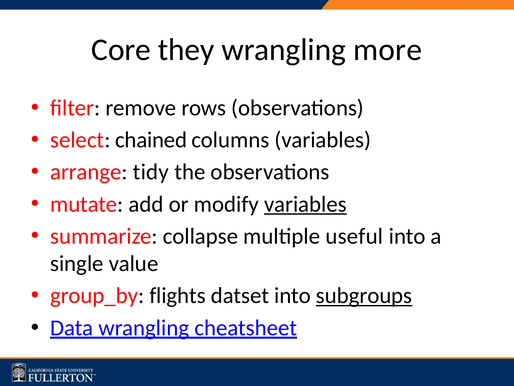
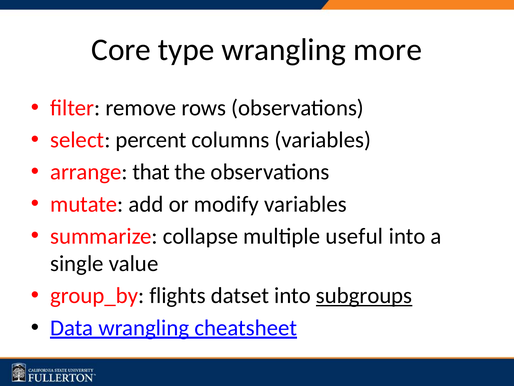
they: they -> type (186, 50)
chained: chained -> percent (151, 140)
tidy: tidy -> that (151, 172)
variables underline: present -> none (305, 204)
